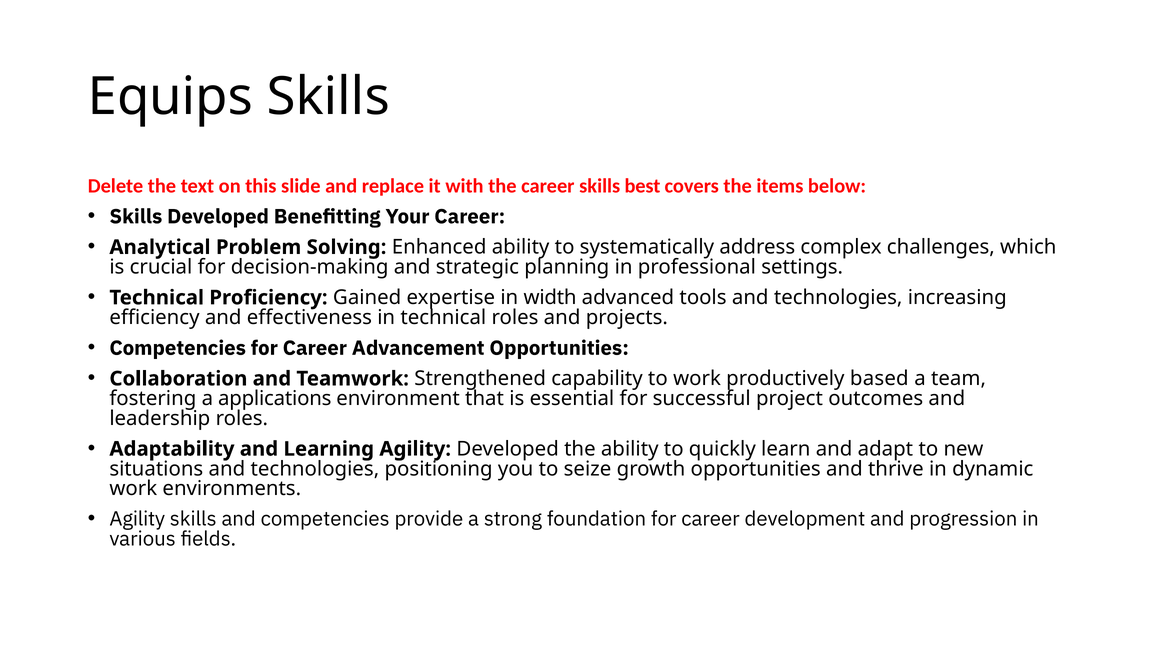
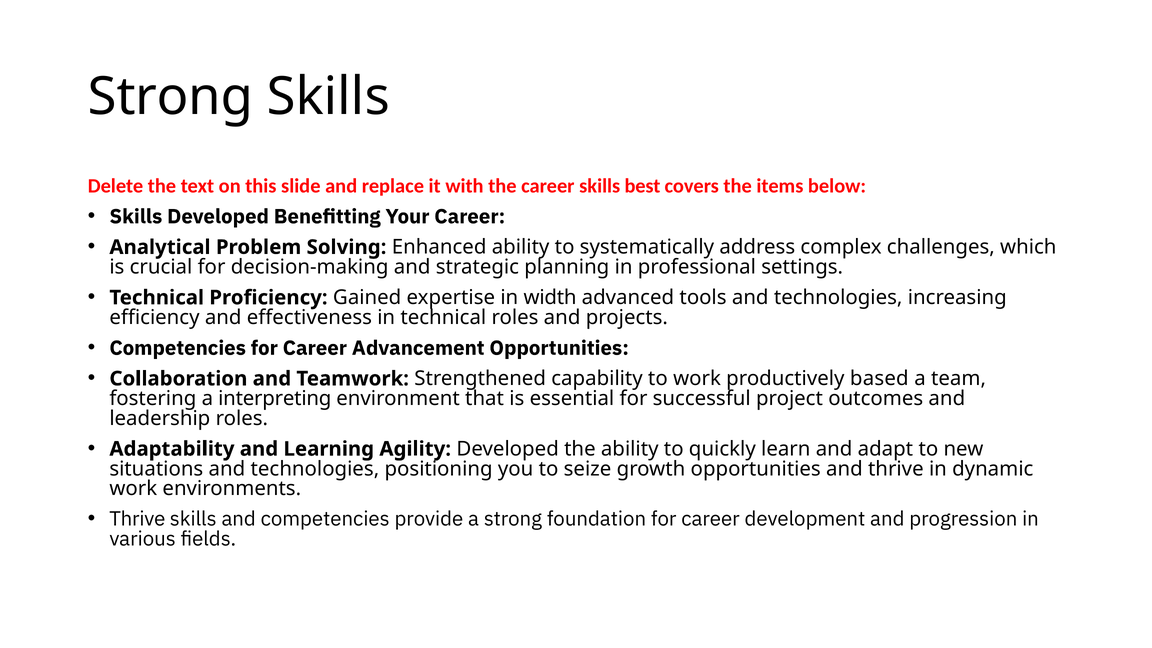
Equips: Equips -> Strong (171, 97)
applications: applications -> interpreting (275, 399)
Agility: Agility -> Thrive (137, 519)
